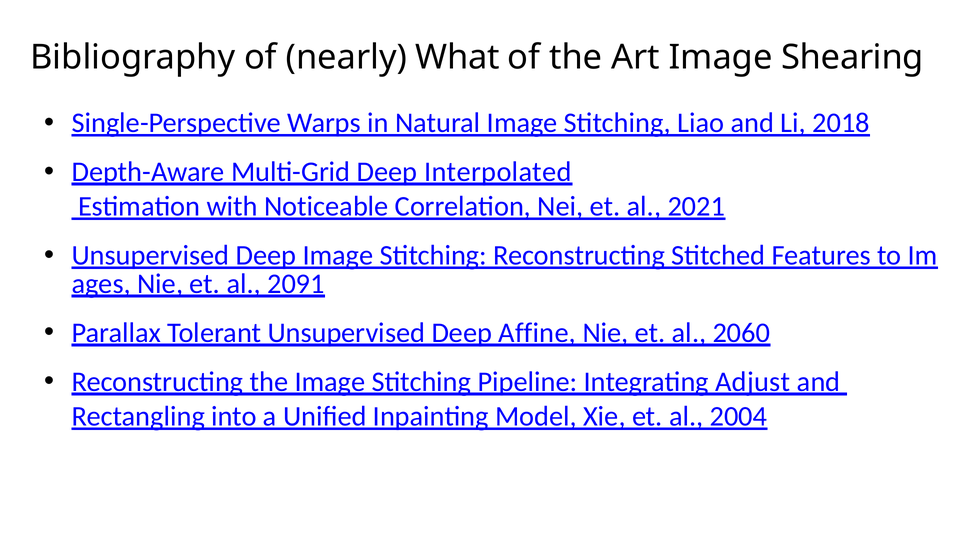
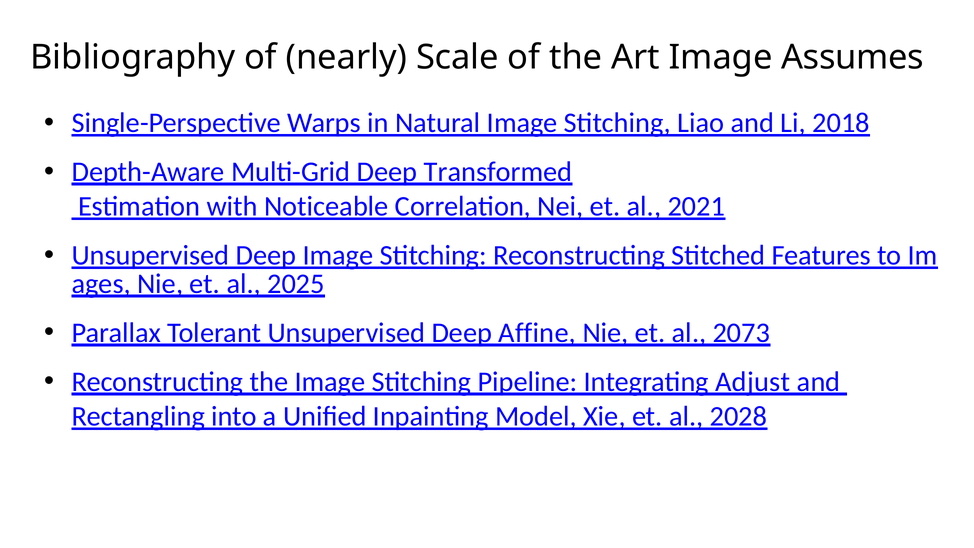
What: What -> Scale (457, 57)
Shearing: Shearing -> Assumes (853, 57)
Interpolated: Interpolated -> Transformed (498, 172)
2091: 2091 -> 2025 (296, 284)
2060: 2060 -> 2073 (741, 333)
2004: 2004 -> 2028 (738, 416)
